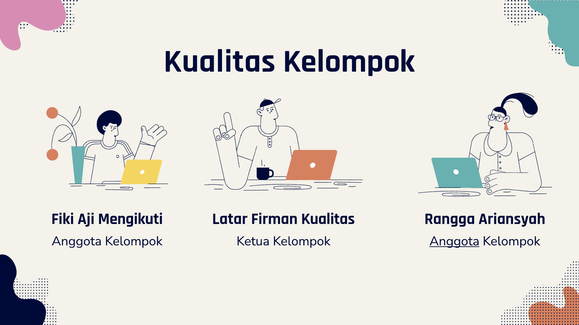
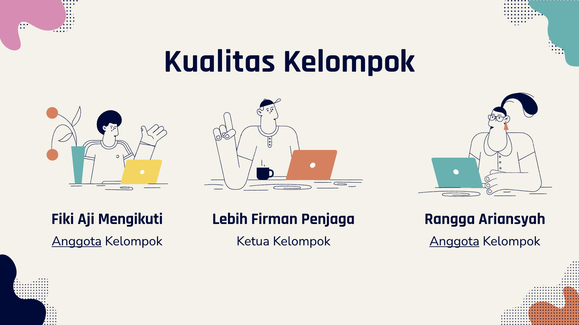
Latar: Latar -> Lebih (230, 219)
Firman Kualitas: Kualitas -> Penjaga (328, 219)
Anggota underline: none -> present (77, 242)
